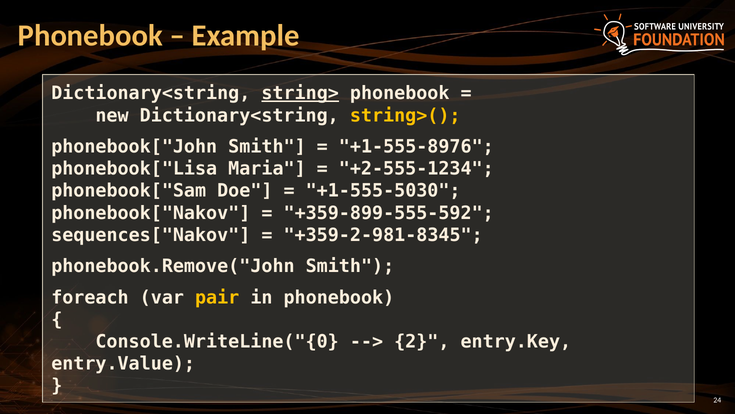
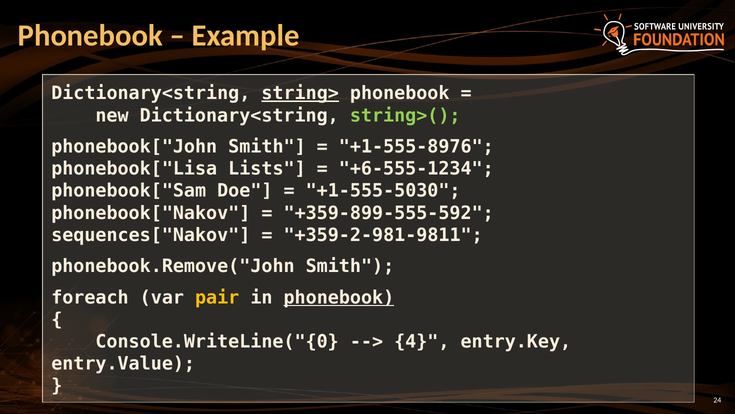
string>( colour: yellow -> light green (405, 115)
Maria: Maria -> Lists (267, 169)
+2-555-1234: +2-555-1234 -> +6-555-1234 (416, 169)
+359-2-981-8345: +359-2-981-8345 -> +359-2-981-9811 (383, 235)
phonebook underline: none -> present (339, 297)
2: 2 -> 4 (422, 341)
